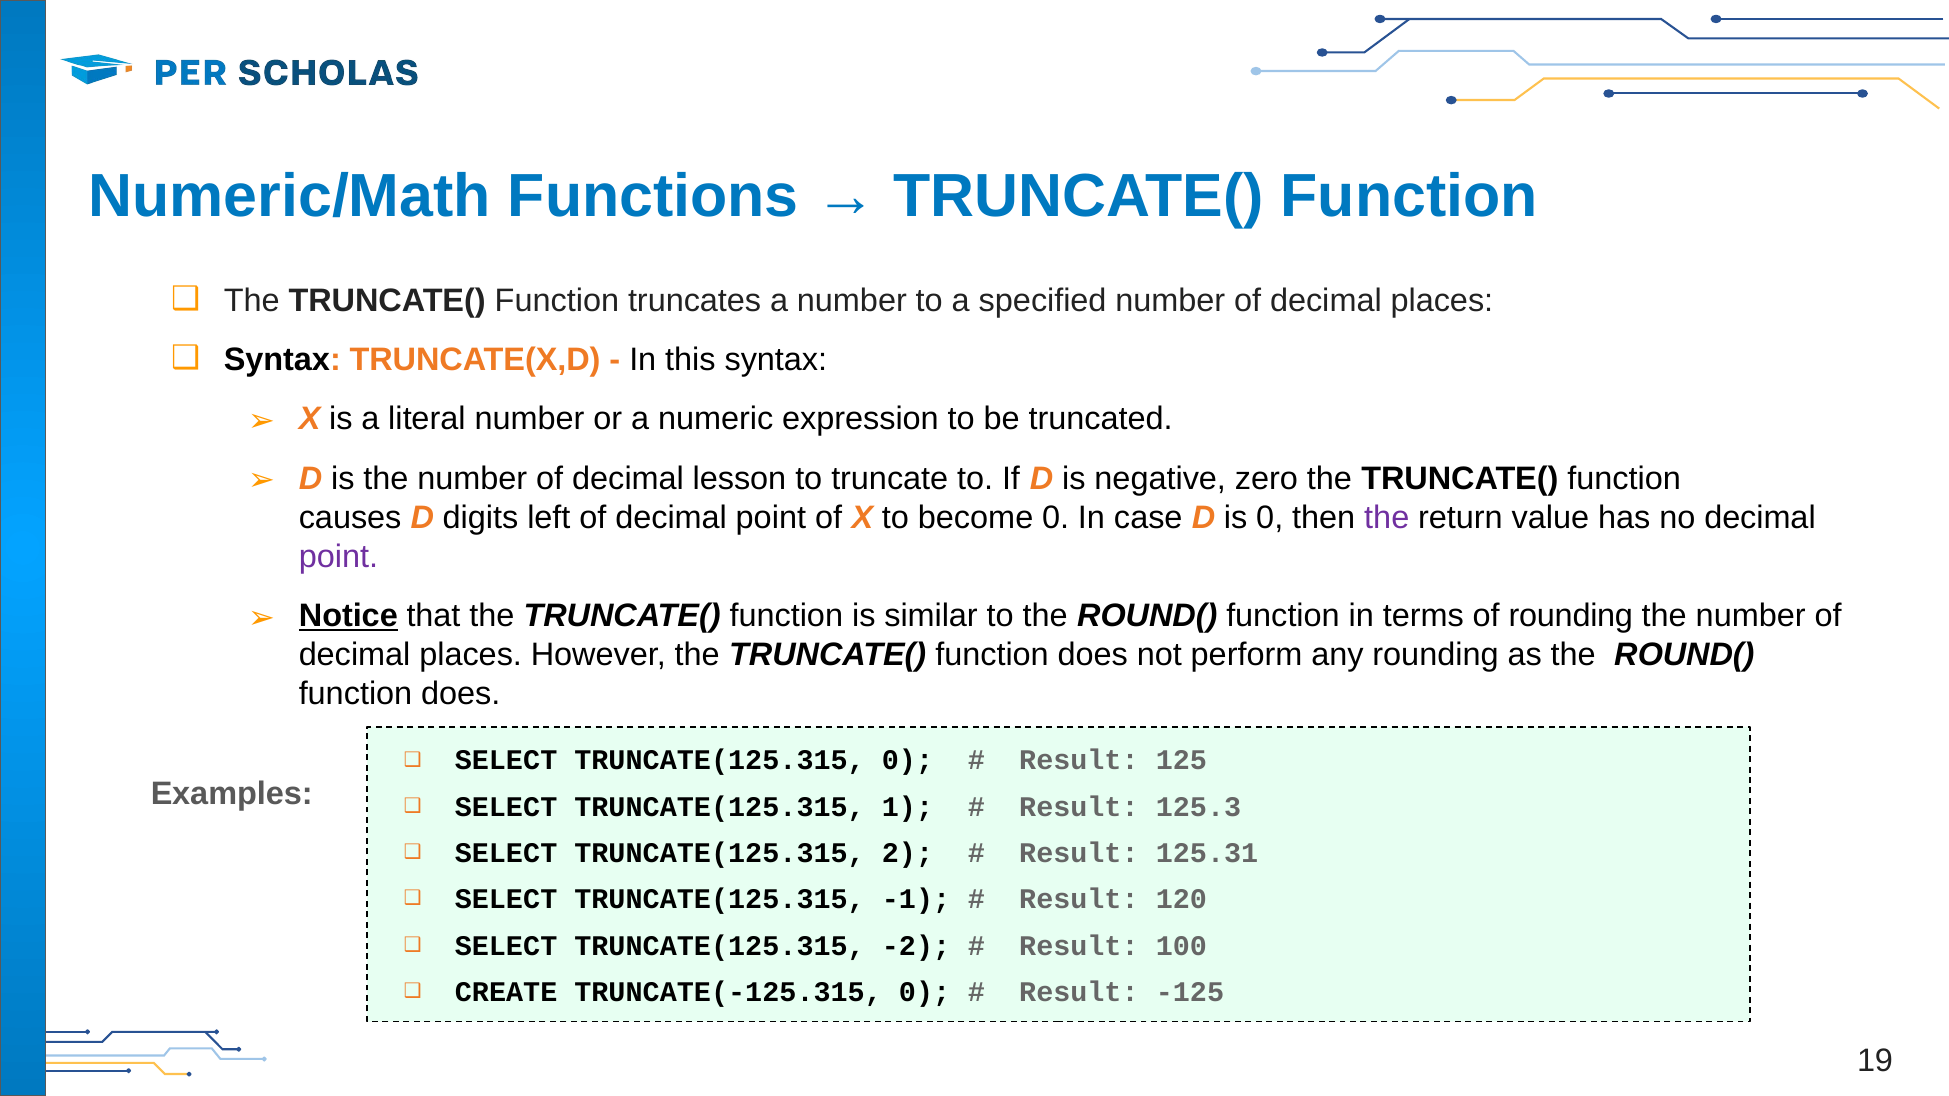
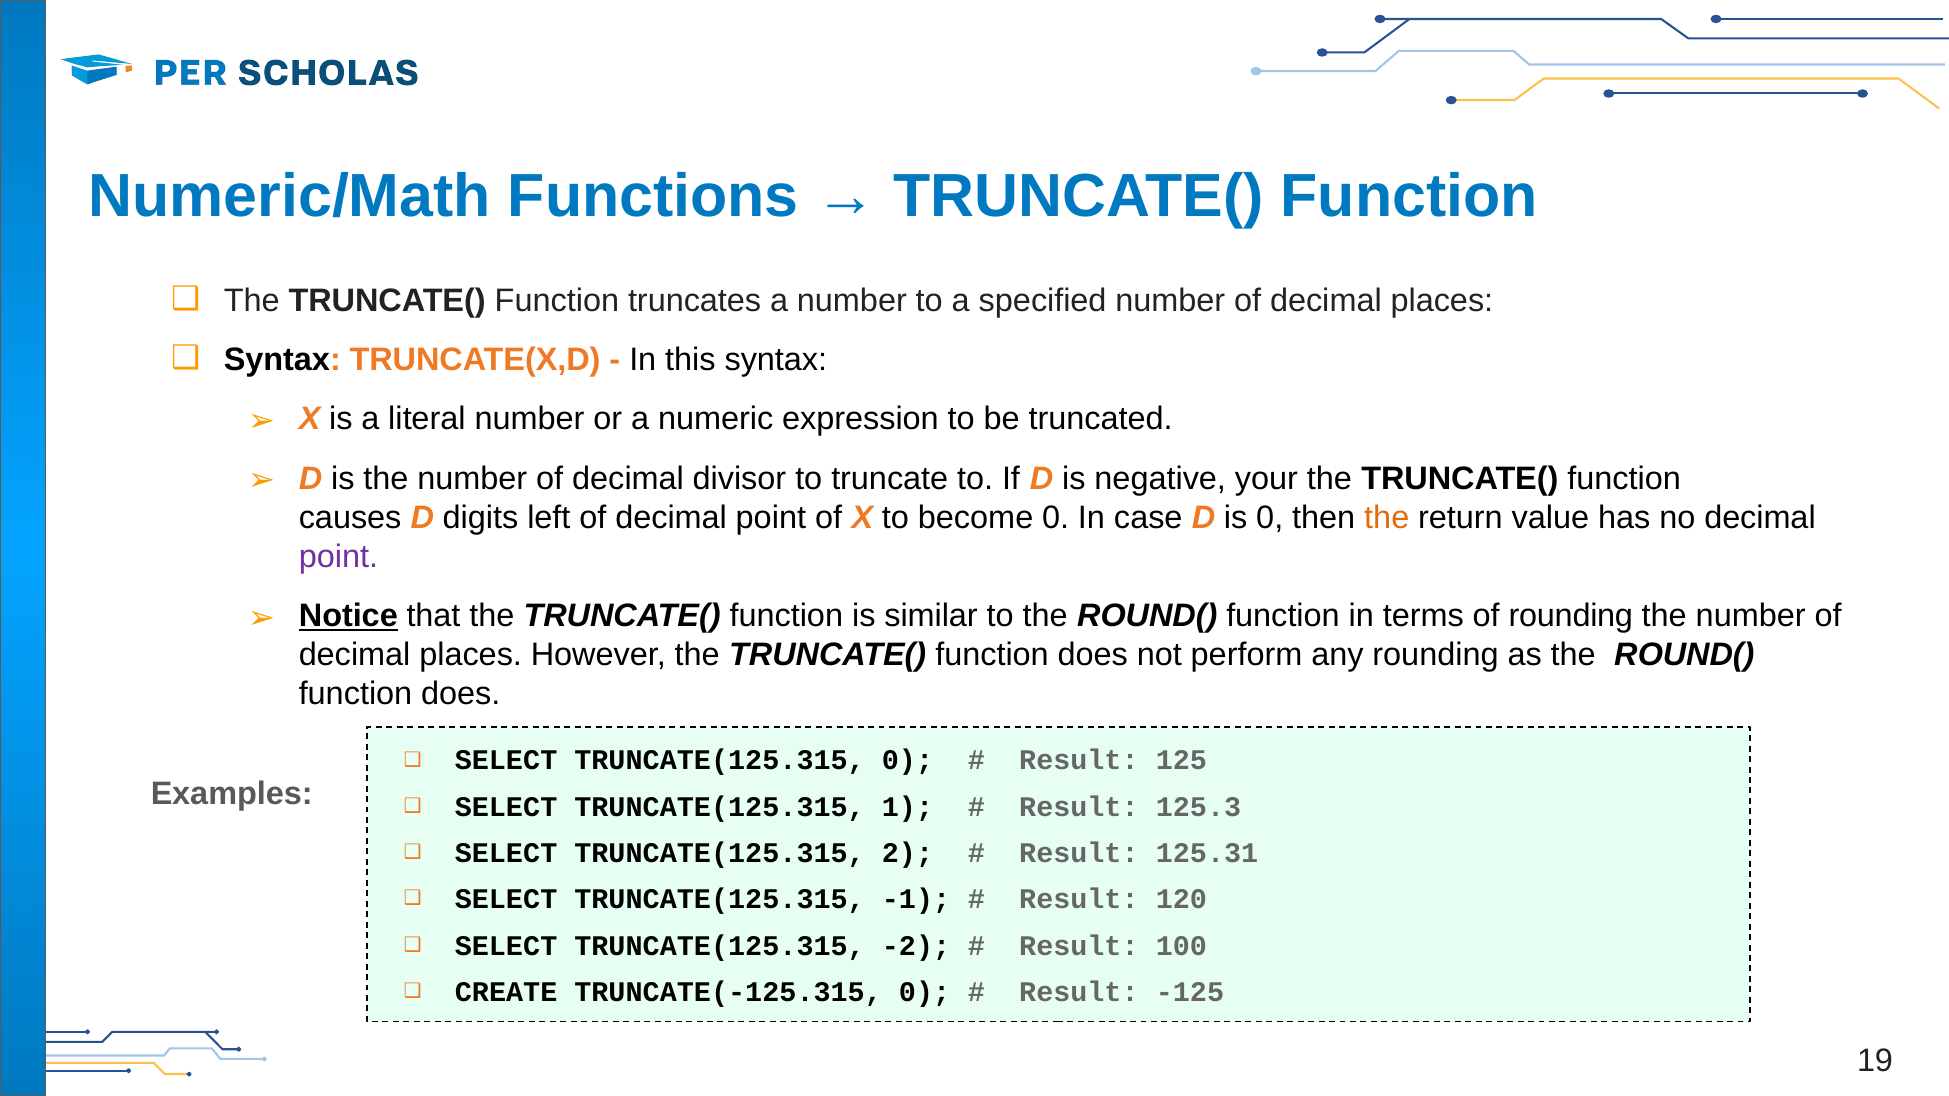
lesson: lesson -> divisor (739, 479)
zero: zero -> your (1266, 479)
the colour: purple -> orange (1387, 518)
